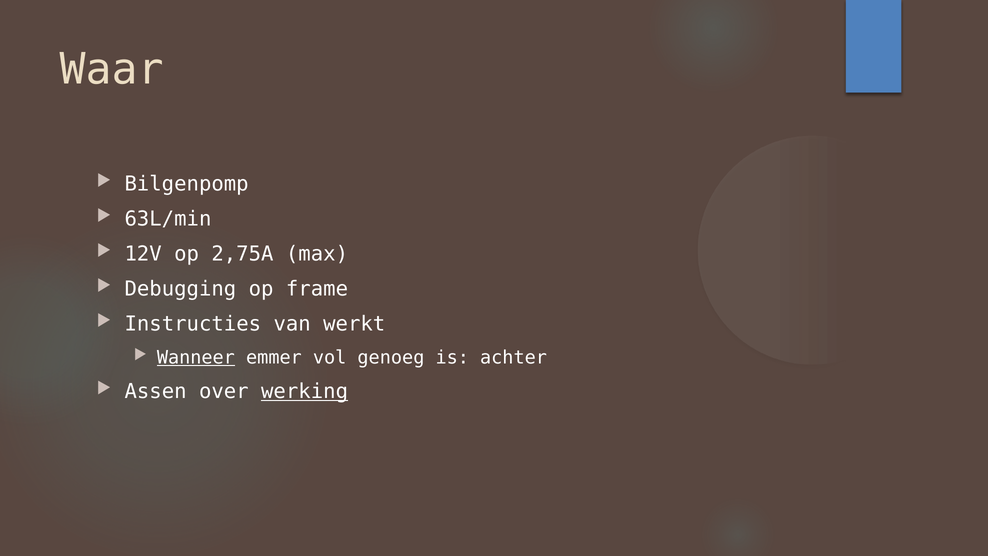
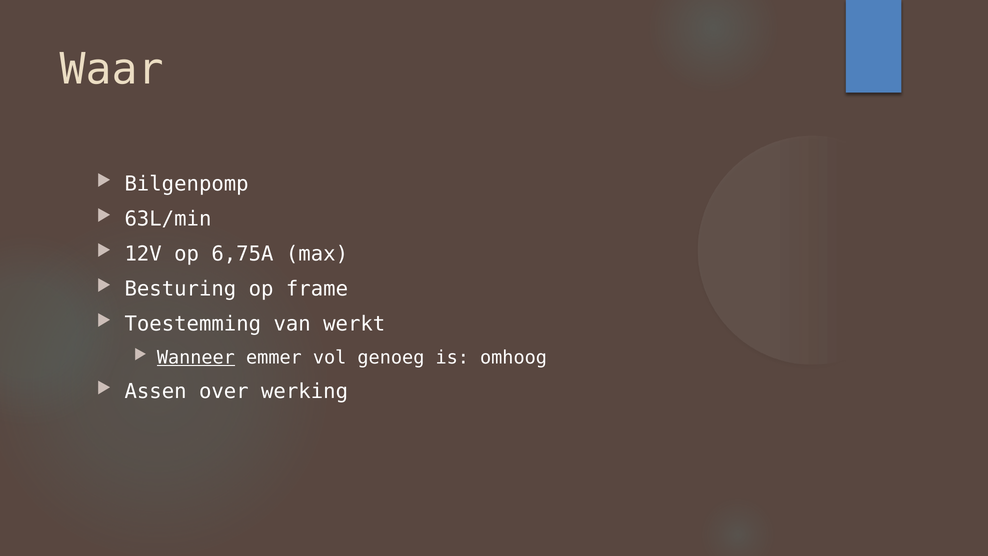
2,75A: 2,75A -> 6,75A (242, 254)
Debugging: Debugging -> Besturing (180, 289)
Instructies: Instructies -> Toestemming (193, 324)
achter: achter -> omhoog (514, 357)
werking underline: present -> none (305, 391)
